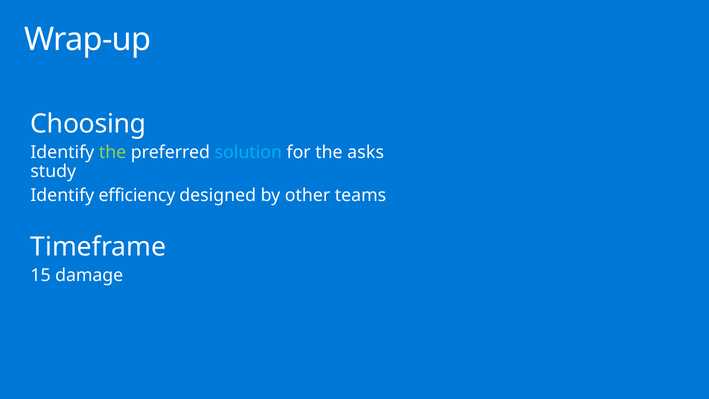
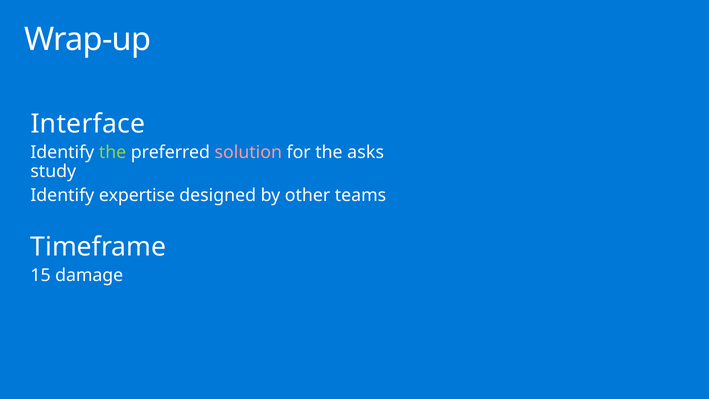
Choosing: Choosing -> Interface (88, 124)
solution colour: light blue -> pink (248, 152)
efficiency: efficiency -> expertise (137, 195)
